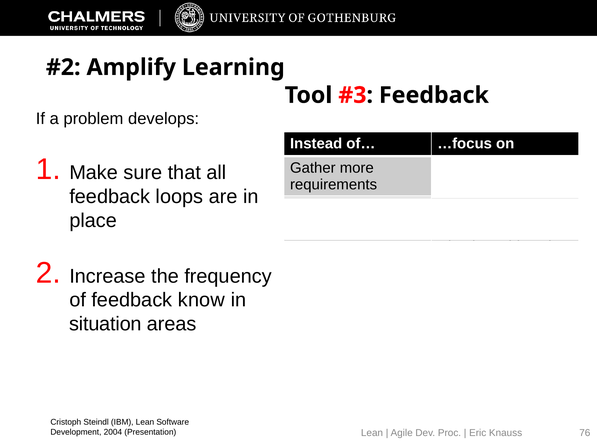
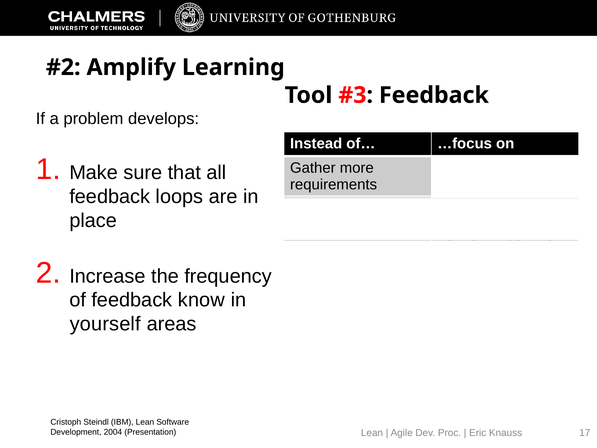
situation: situation -> yourself (105, 324)
76: 76 -> 17 (585, 433)
